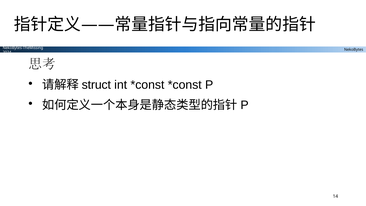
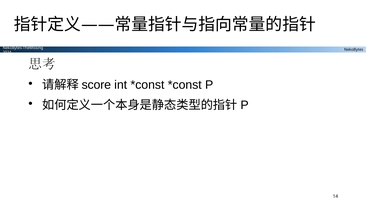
struct: struct -> score (96, 85)
